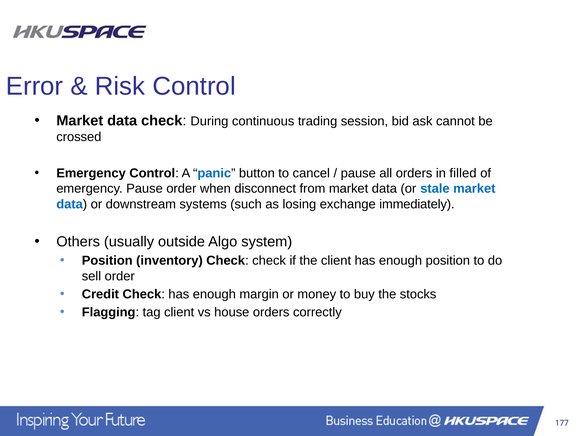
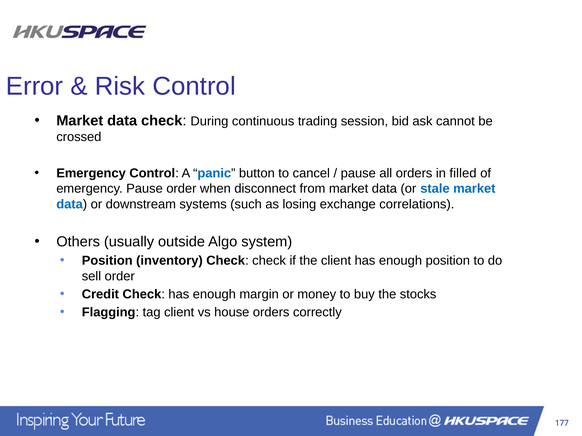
immediately: immediately -> correlations (417, 204)
